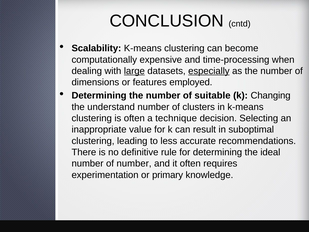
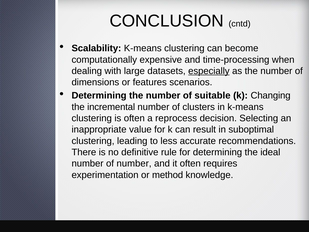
large underline: present -> none (134, 71)
employed: employed -> scenarios (191, 82)
understand: understand -> incremental (111, 107)
technique: technique -> reprocess (176, 118)
primary: primary -> method (168, 175)
